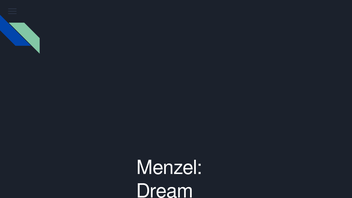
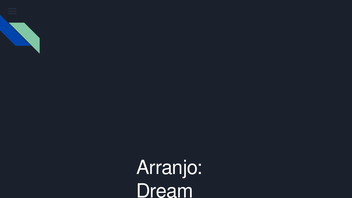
Menzel: Menzel -> Arranjo (169, 168)
